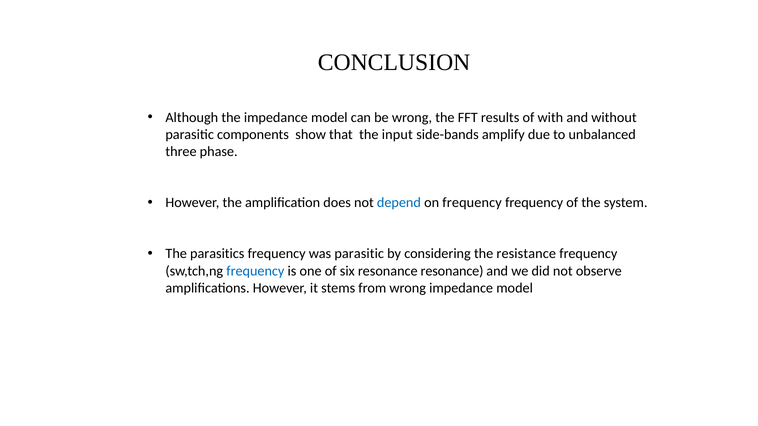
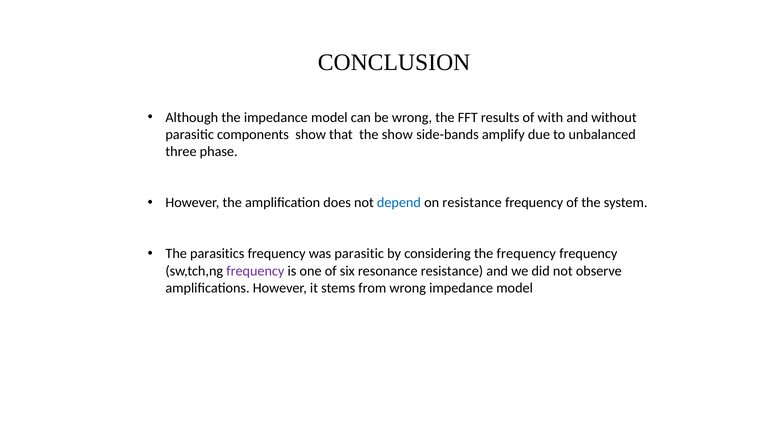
the input: input -> show (397, 135)
on frequency: frequency -> resistance (472, 203)
the resistance: resistance -> frequency (526, 254)
frequency colour: blue -> purple (255, 271)
resonance resonance: resonance -> resistance (452, 271)
